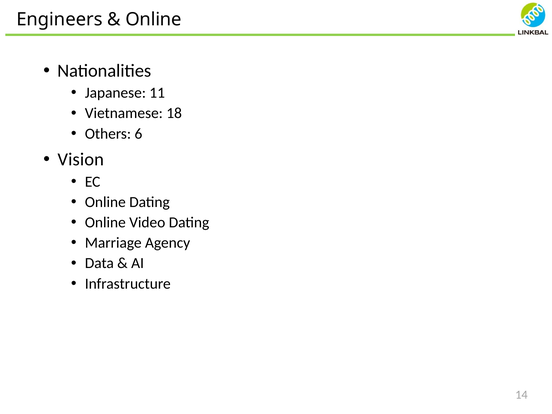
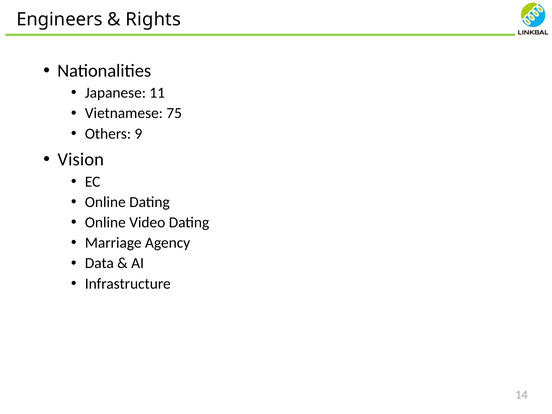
Online: Online -> Rights (153, 19)
18: 18 -> 75 (174, 113)
6: 6 -> 9 (138, 134)
